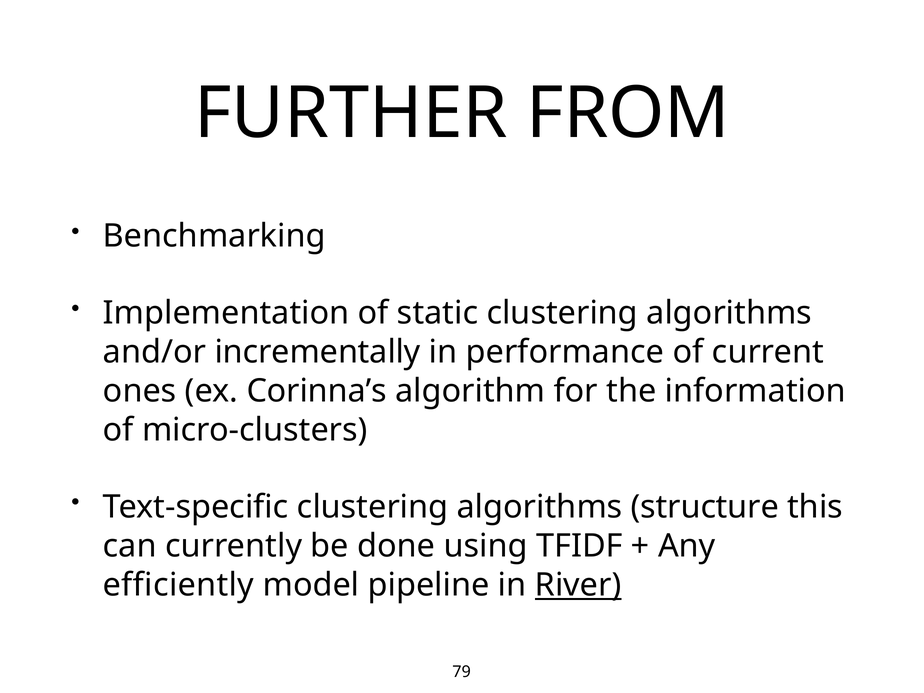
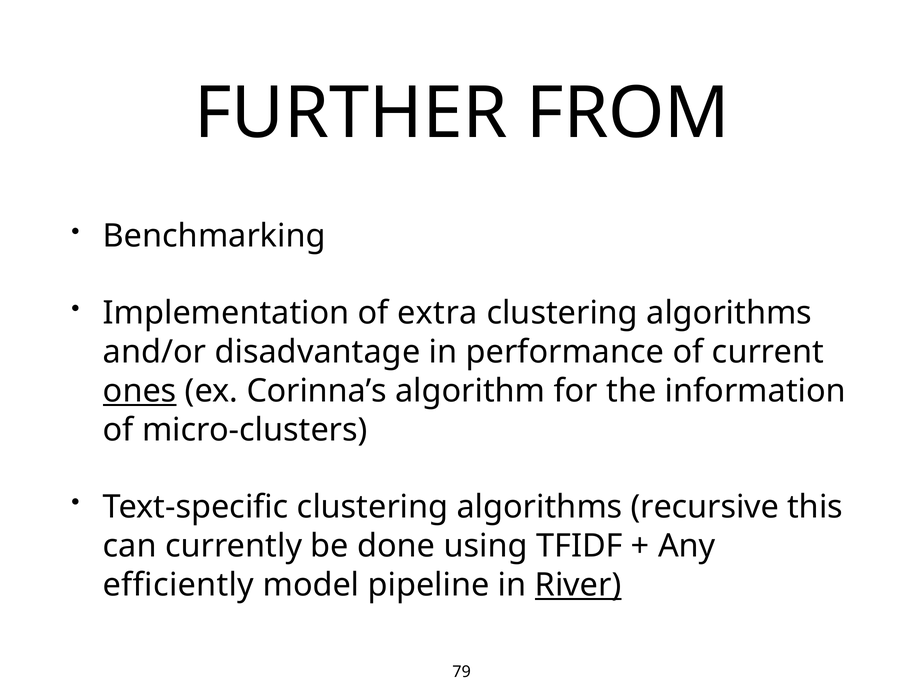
static: static -> extra (437, 313)
incrementally: incrementally -> disadvantage (317, 352)
ones underline: none -> present (140, 391)
structure: structure -> recursive (705, 507)
